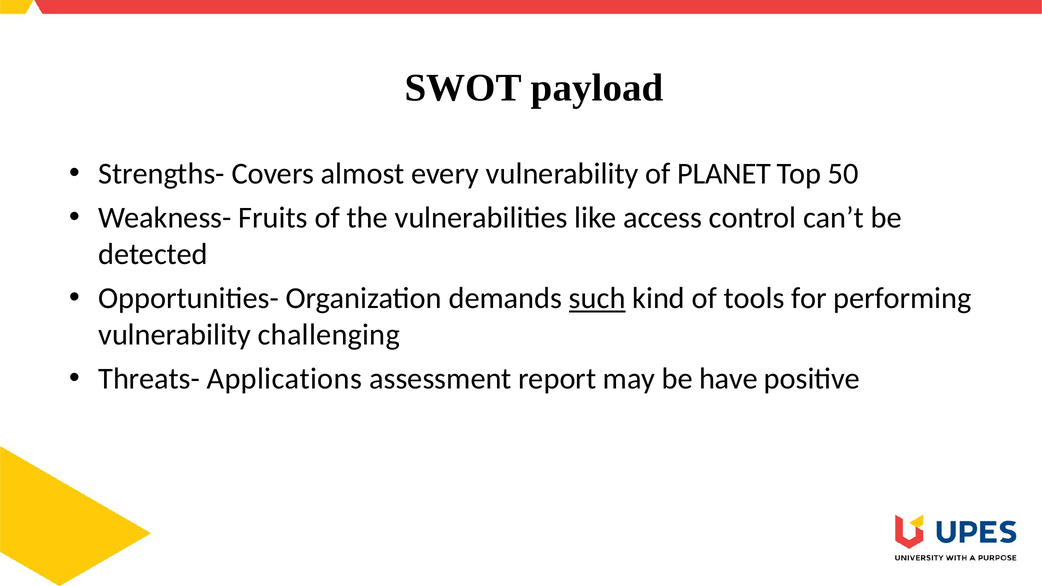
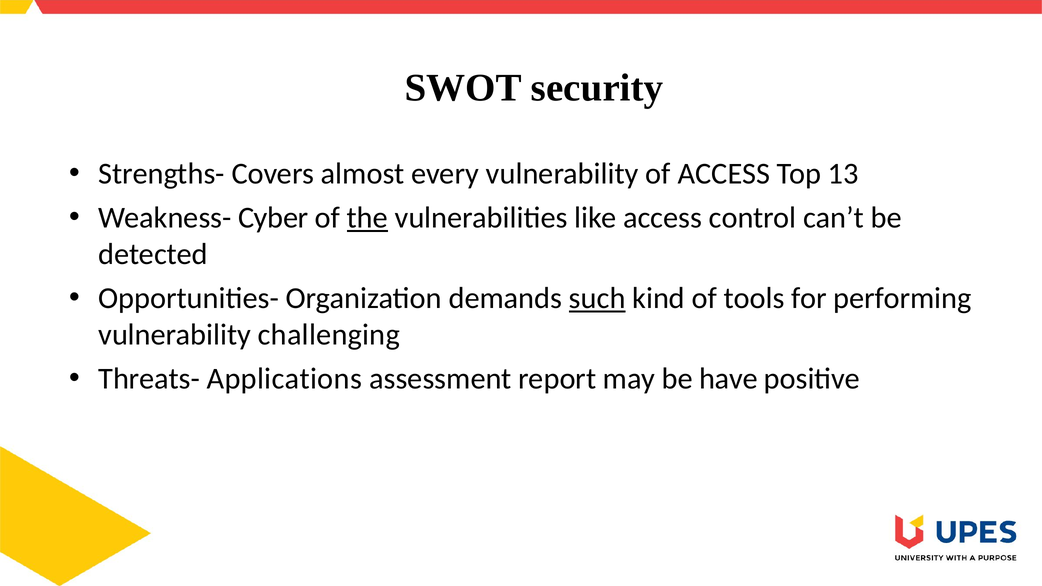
payload: payload -> security (597, 88)
of PLANET: PLANET -> ACCESS (724, 174)
50: 50 -> 13 (843, 174)
Fruits: Fruits -> Cyber (273, 218)
the underline: none -> present (367, 218)
